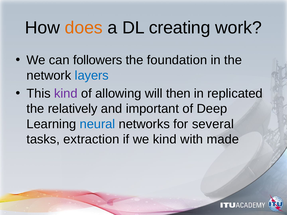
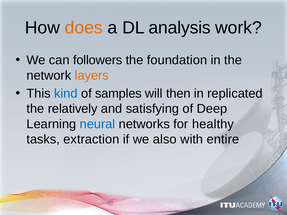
creating: creating -> analysis (180, 28)
layers colour: blue -> orange (92, 75)
kind colour: purple -> blue (66, 94)
allowing: allowing -> samples (118, 94)
important: important -> satisfying (152, 109)
several: several -> healthy (213, 124)
we kind: kind -> also (165, 140)
made: made -> entire (223, 140)
